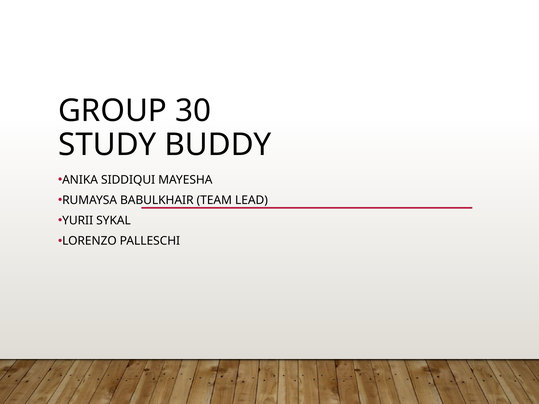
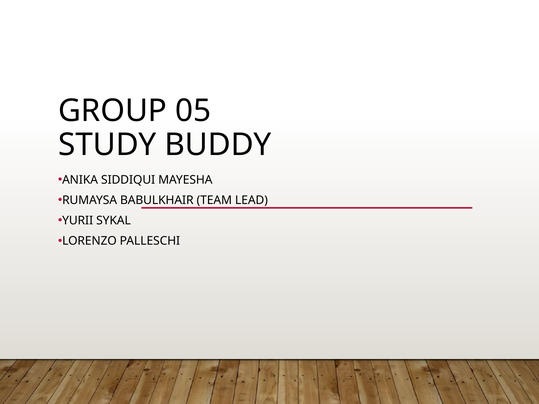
30: 30 -> 05 (193, 111)
